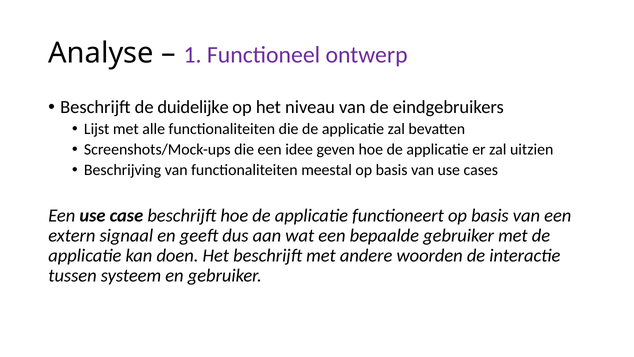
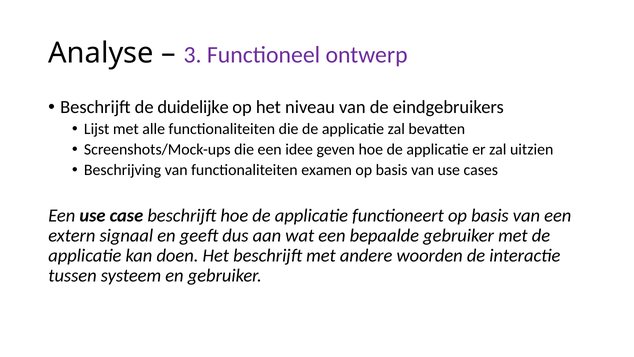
1: 1 -> 3 (193, 55)
meestal: meestal -> examen (327, 170)
